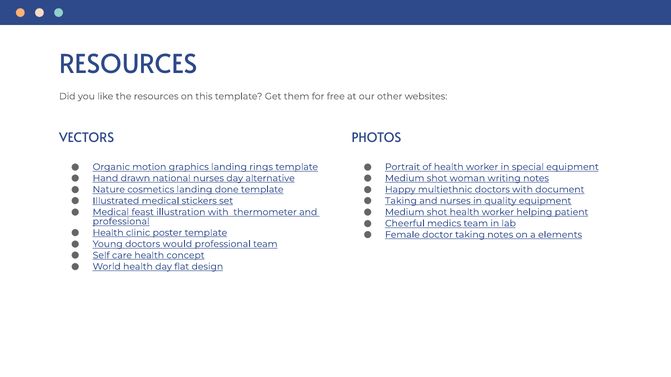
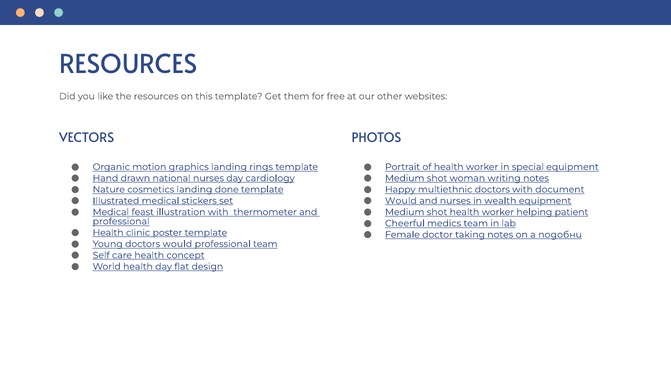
alternative: alternative -> cardiology (270, 178)
Taking: Taking -> Would (401, 201)
quality: quality -> wealth (500, 201)
elements: elements -> подобни (560, 235)
